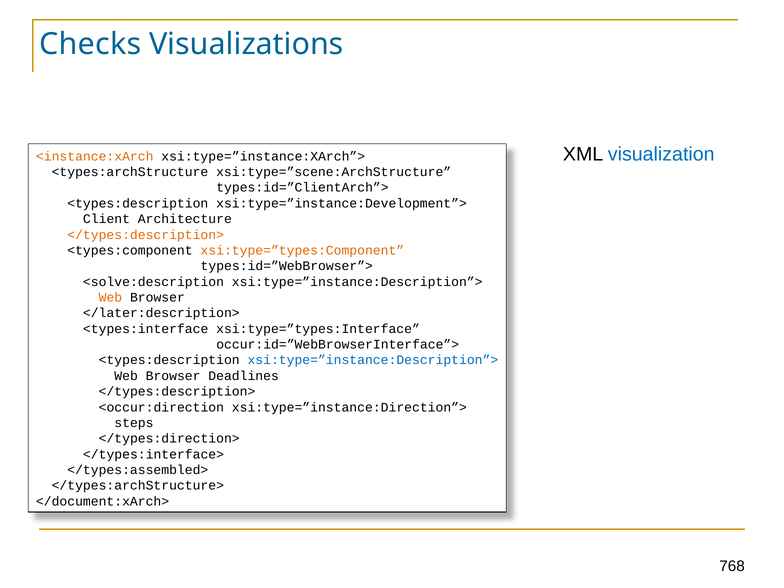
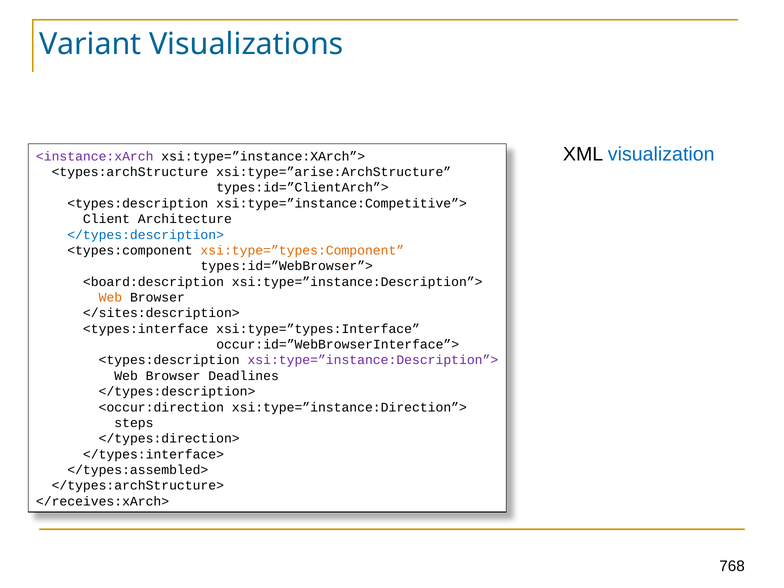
Checks: Checks -> Variant (90, 44)
<instance:xArch colour: orange -> purple (95, 156)
xsi:type=”scene:ArchStructure: xsi:type=”scene:ArchStructure -> xsi:type=”arise:ArchStructure (334, 172)
xsi:type=”instance:Development”>: xsi:type=”instance:Development”> -> xsi:type=”instance:Competitive”> (342, 203)
</types:description> colour: orange -> blue (146, 235)
<solve:description: <solve:description -> <board:description (154, 282)
</later:description>: </later:description> -> </sites:description> (161, 313)
xsi:type=”instance:Description”> colour: blue -> purple (373, 360)
</document:xArch>: </document:xArch> -> </receives:xArch> (103, 501)
